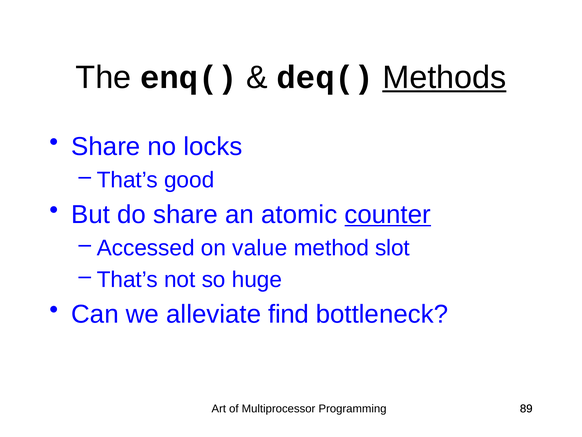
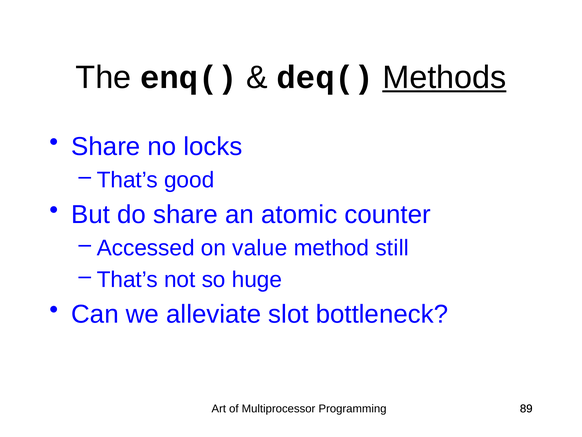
counter underline: present -> none (388, 214)
slot: slot -> still (392, 248)
find: find -> slot (288, 314)
